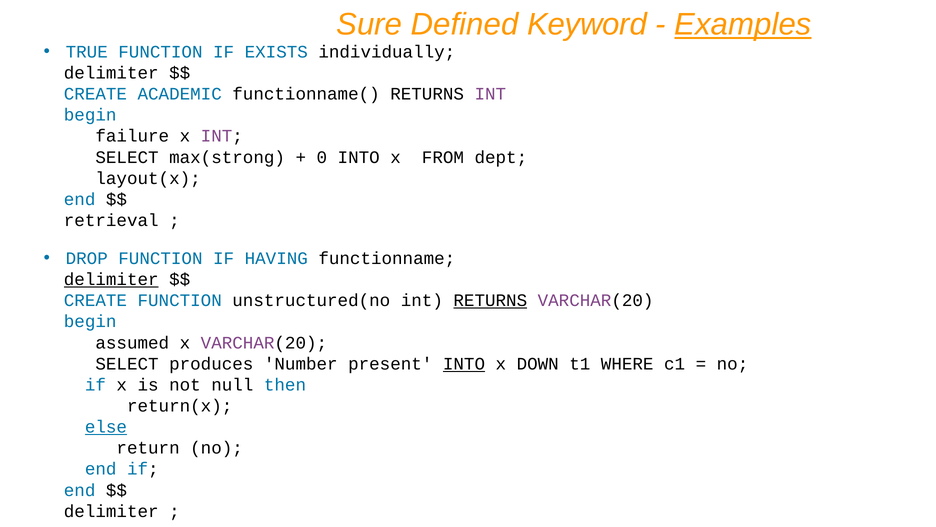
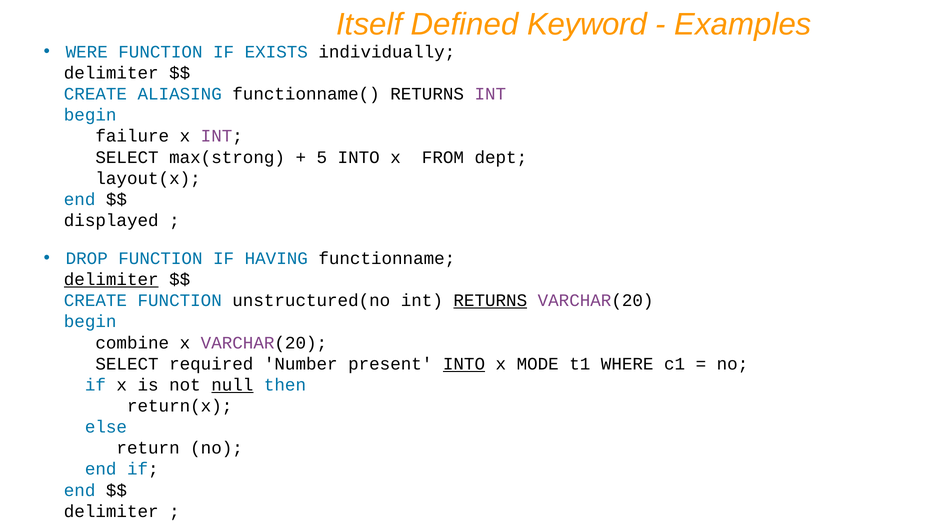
Sure: Sure -> Itself (369, 24)
Examples underline: present -> none (743, 24)
TRUE: TRUE -> WERE (87, 52)
ACADEMIC: ACADEMIC -> ALIASING (180, 94)
0: 0 -> 5 (322, 157)
retrieval: retrieval -> displayed (111, 220)
assumed: assumed -> combine (132, 342)
produces: produces -> required (211, 363)
DOWN: DOWN -> MODE (538, 363)
null underline: none -> present (232, 385)
else underline: present -> none (106, 427)
